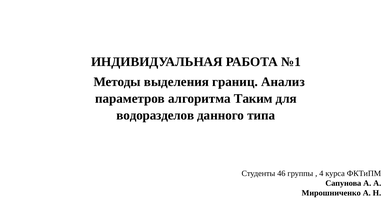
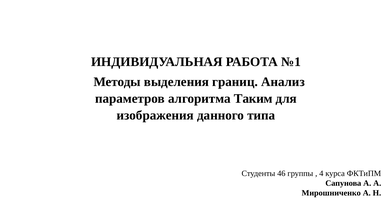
водоразделов: водоразделов -> изображения (155, 116)
